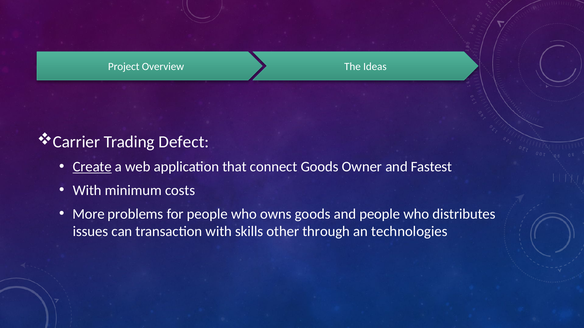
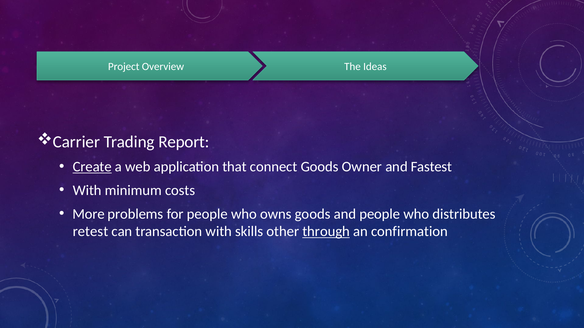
Defect: Defect -> Report (184, 142)
issues: issues -> retest (91, 232)
through underline: none -> present (326, 232)
technologies: technologies -> confirmation (409, 232)
